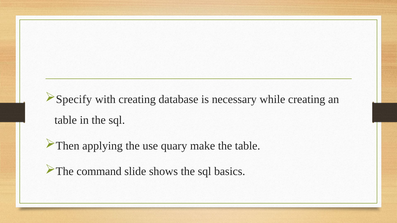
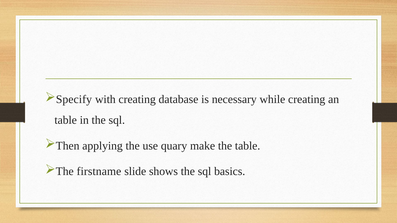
command: command -> firstname (99, 172)
